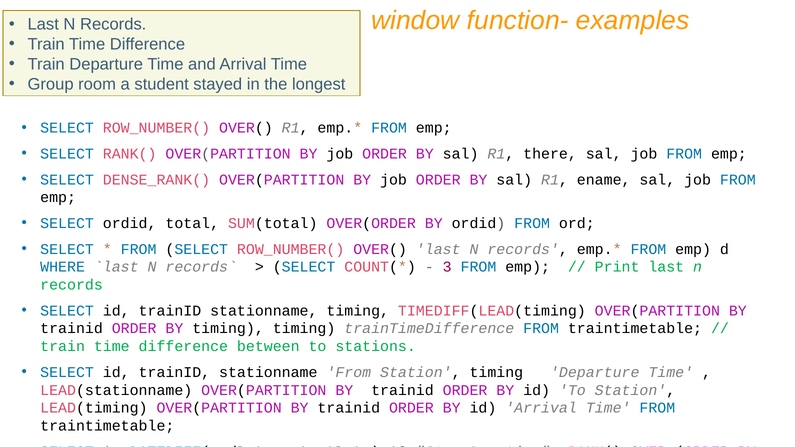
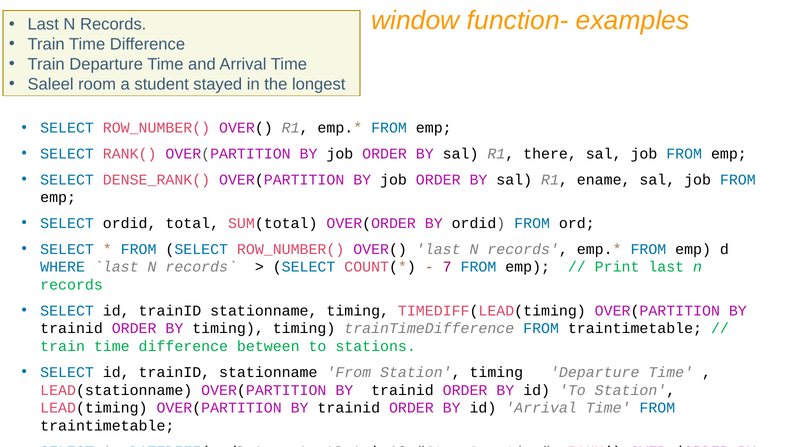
Group: Group -> Saleel (51, 84)
3: 3 -> 7 (447, 267)
